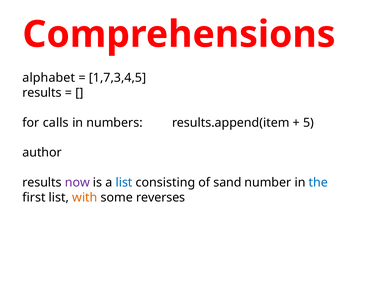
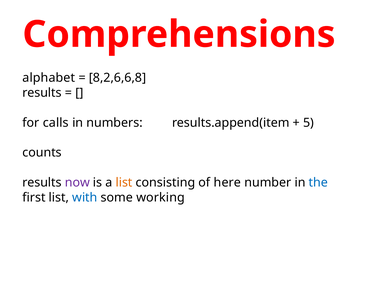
1,7,3,4,5: 1,7,3,4,5 -> 8,2,6,6,8 (117, 78)
author: author -> counts (42, 152)
list colour: blue -> orange (124, 182)
sand: sand -> here (227, 182)
with colour: orange -> blue (85, 197)
reverses: reverses -> working (161, 197)
